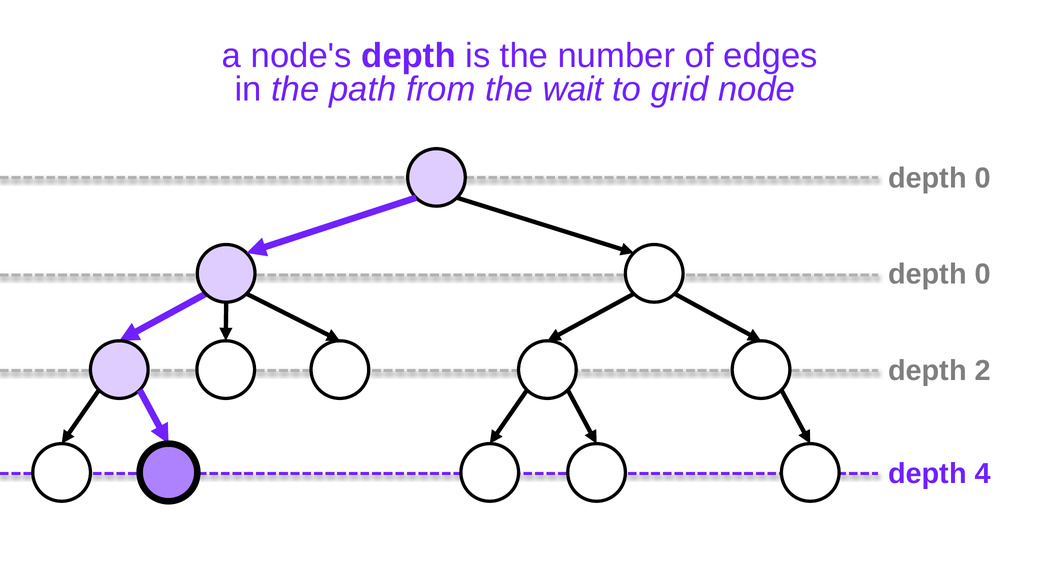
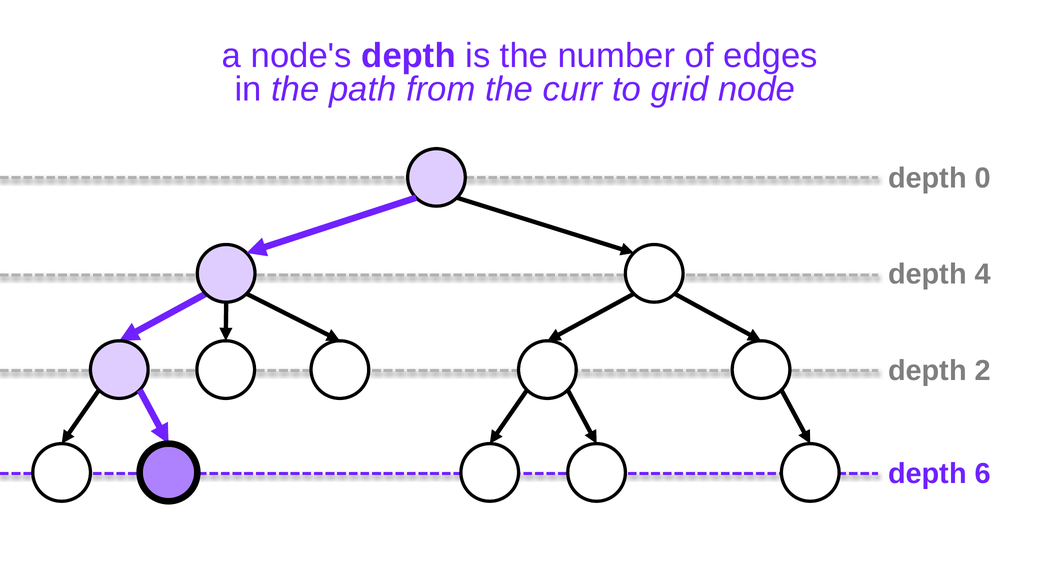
wait: wait -> curr (573, 89)
0: 0 -> 4 (983, 274)
depth 4: 4 -> 6 (983, 474)
